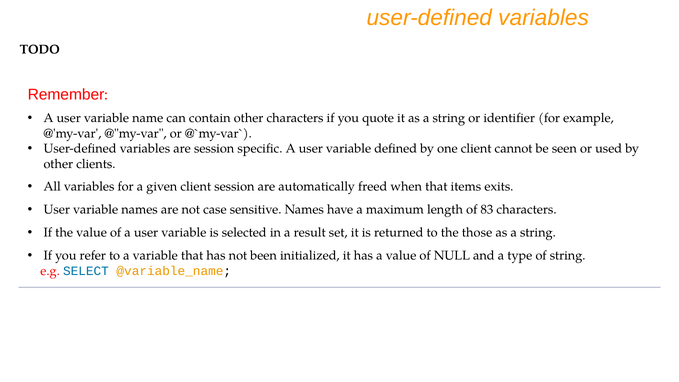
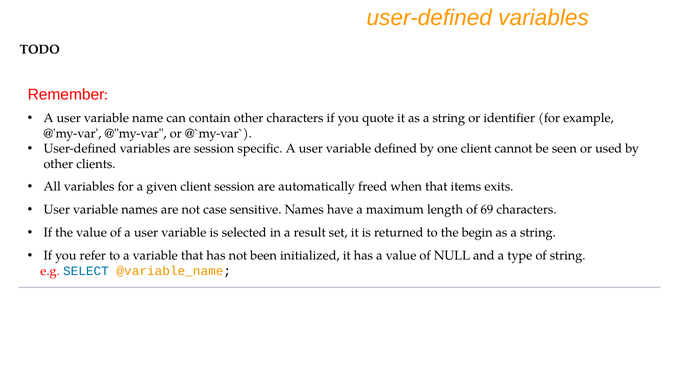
83: 83 -> 69 (487, 210)
those: those -> begin (477, 233)
